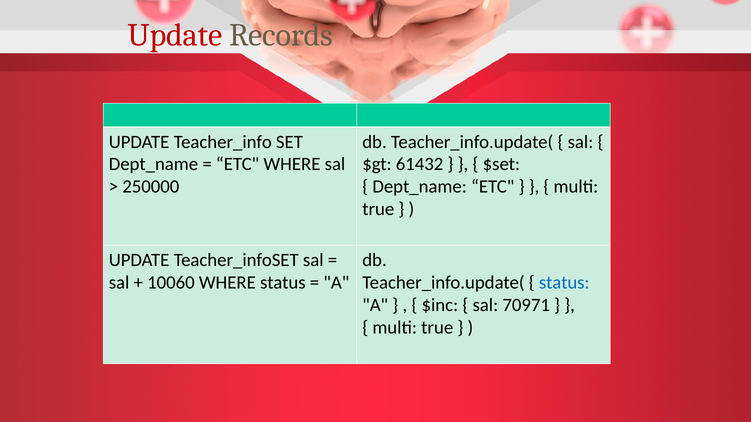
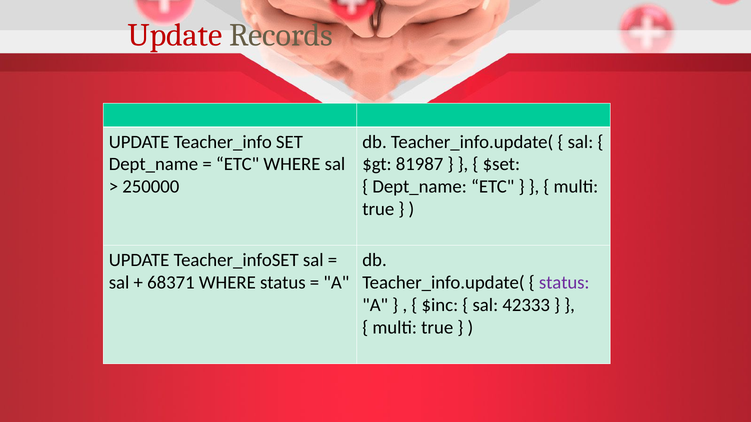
61432: 61432 -> 81987 (420, 164)
10060: 10060 -> 68371 (171, 283)
status colour: blue -> purple (564, 283)
70971: 70971 -> 42333 (526, 305)
